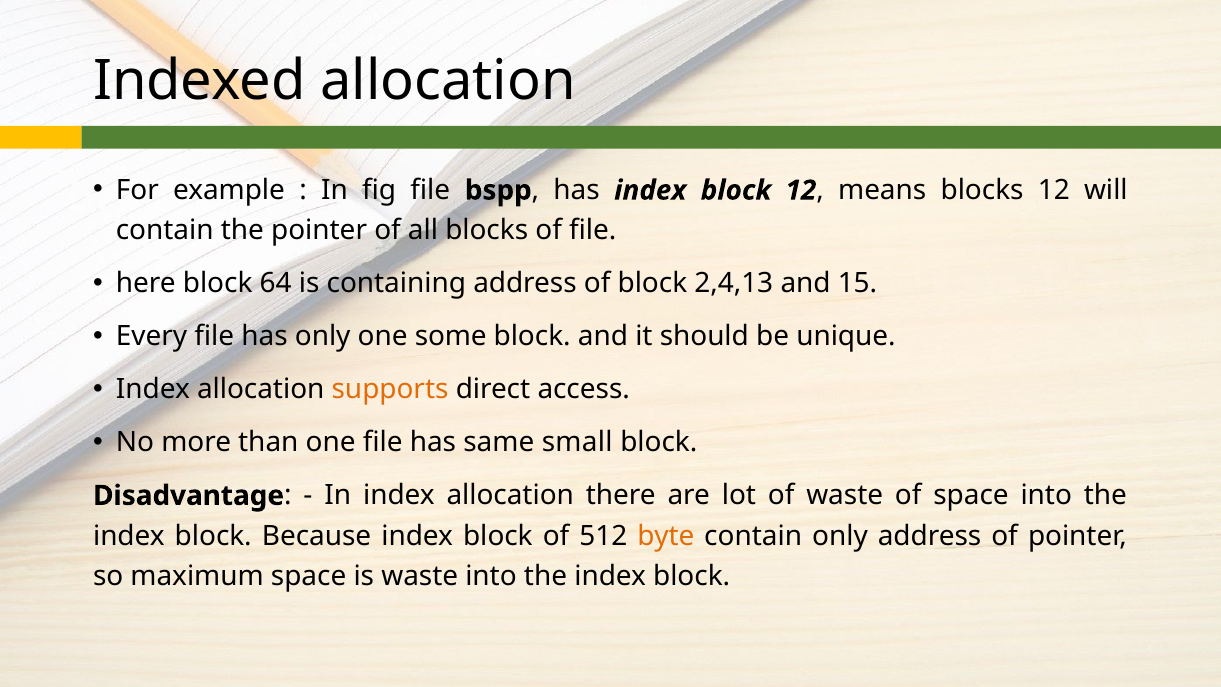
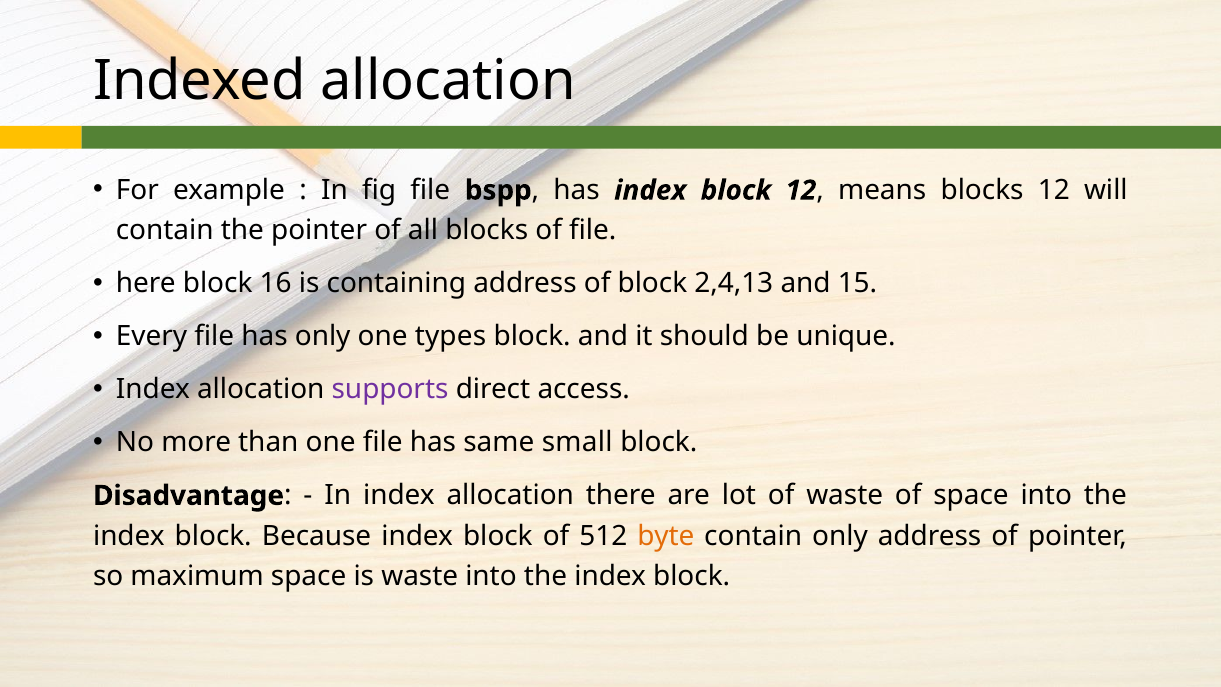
64: 64 -> 16 (276, 284)
some: some -> types (451, 337)
supports colour: orange -> purple (390, 390)
